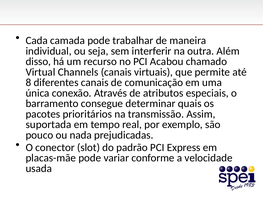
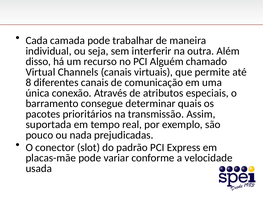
Acabou: Acabou -> Alguém (167, 62)
